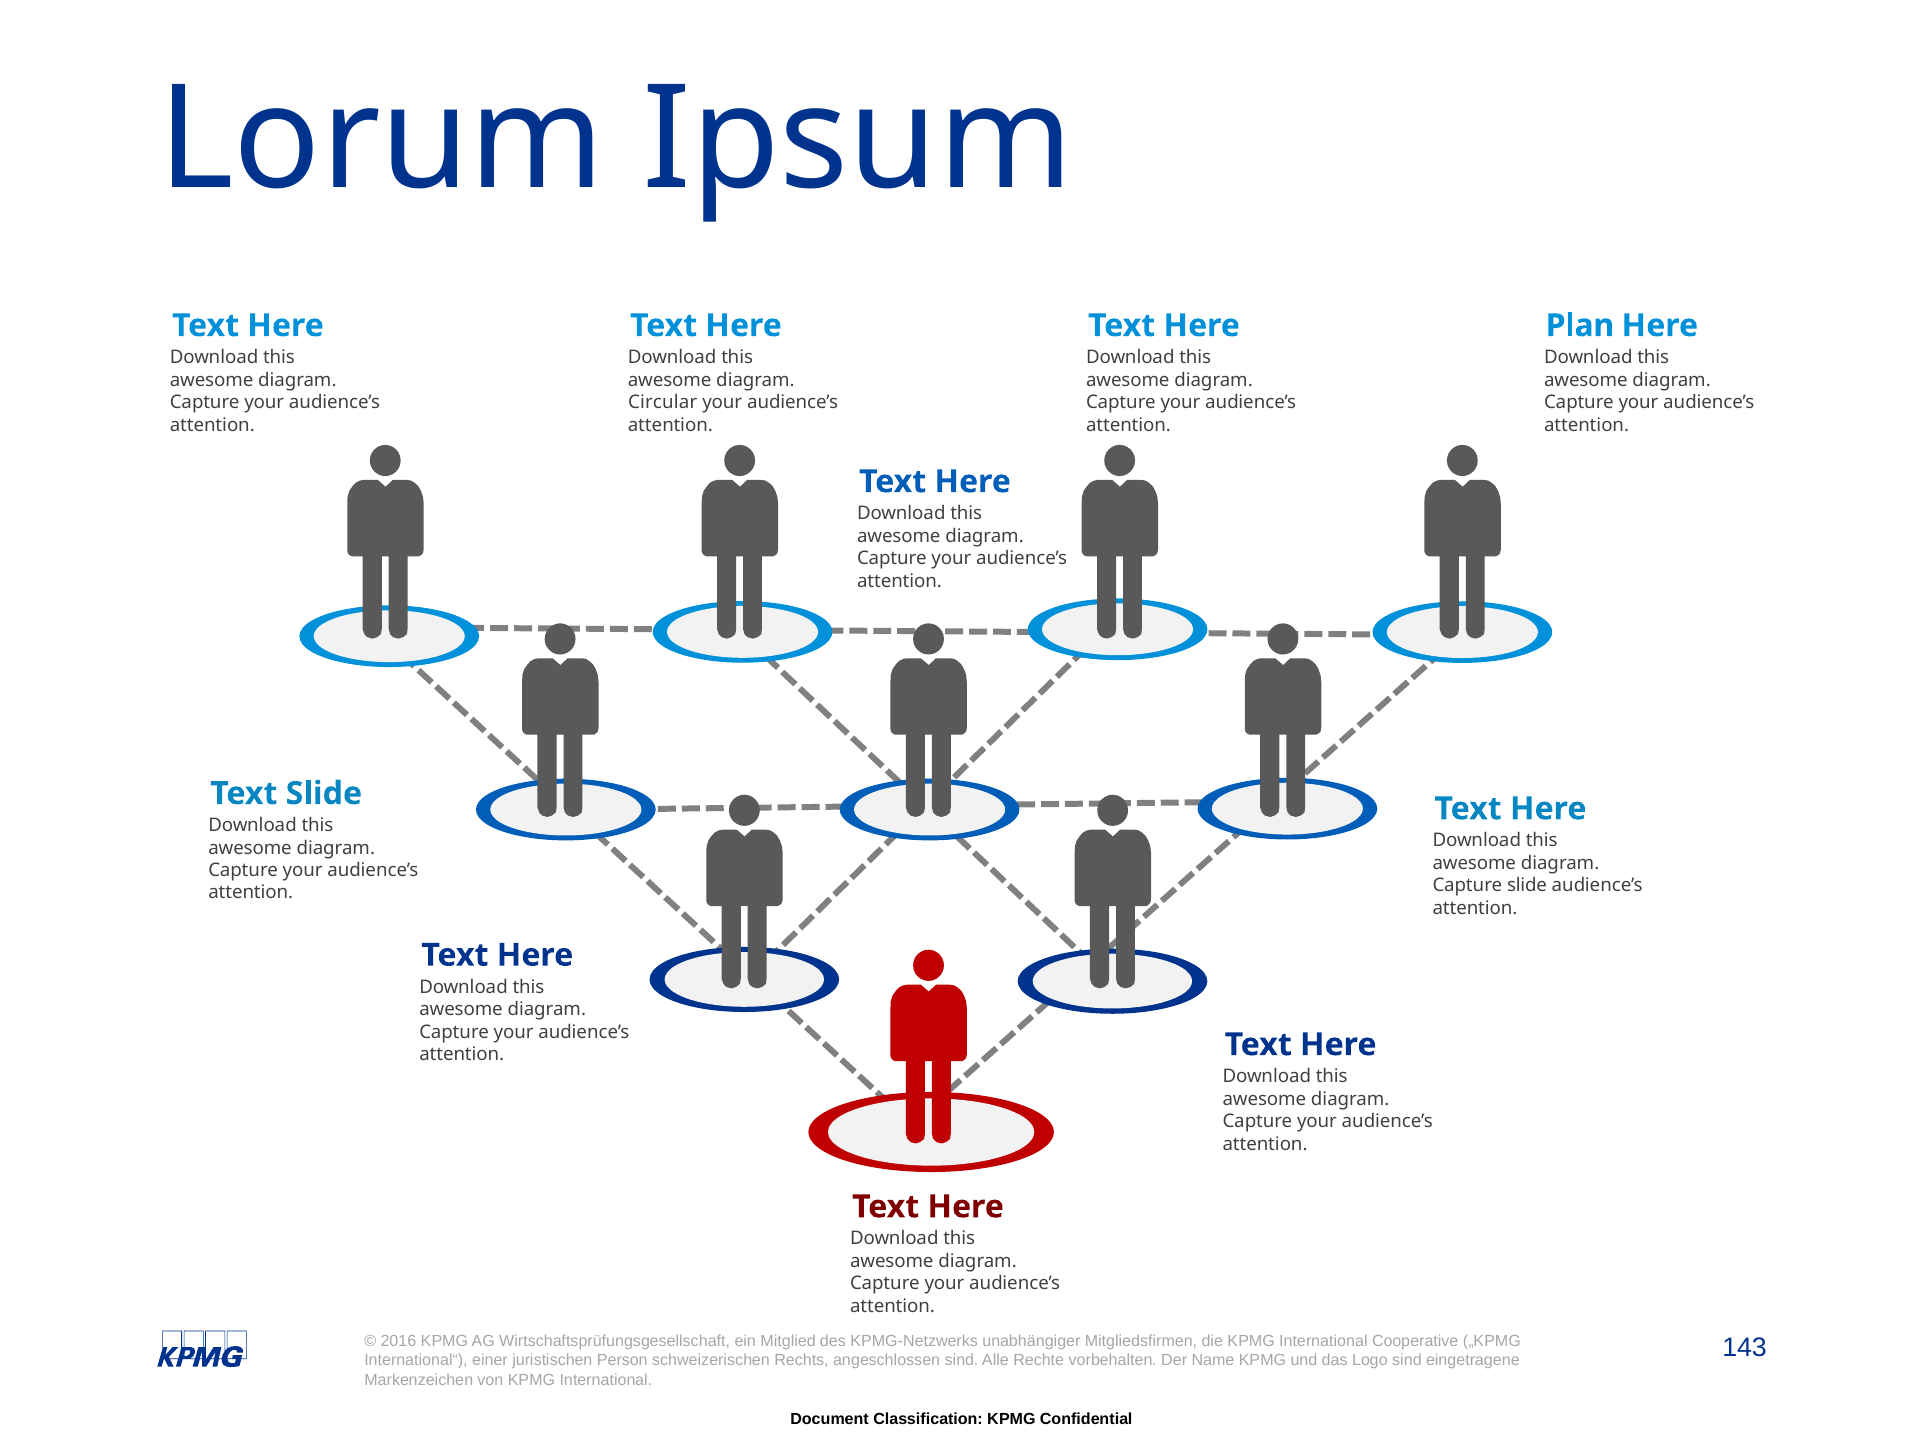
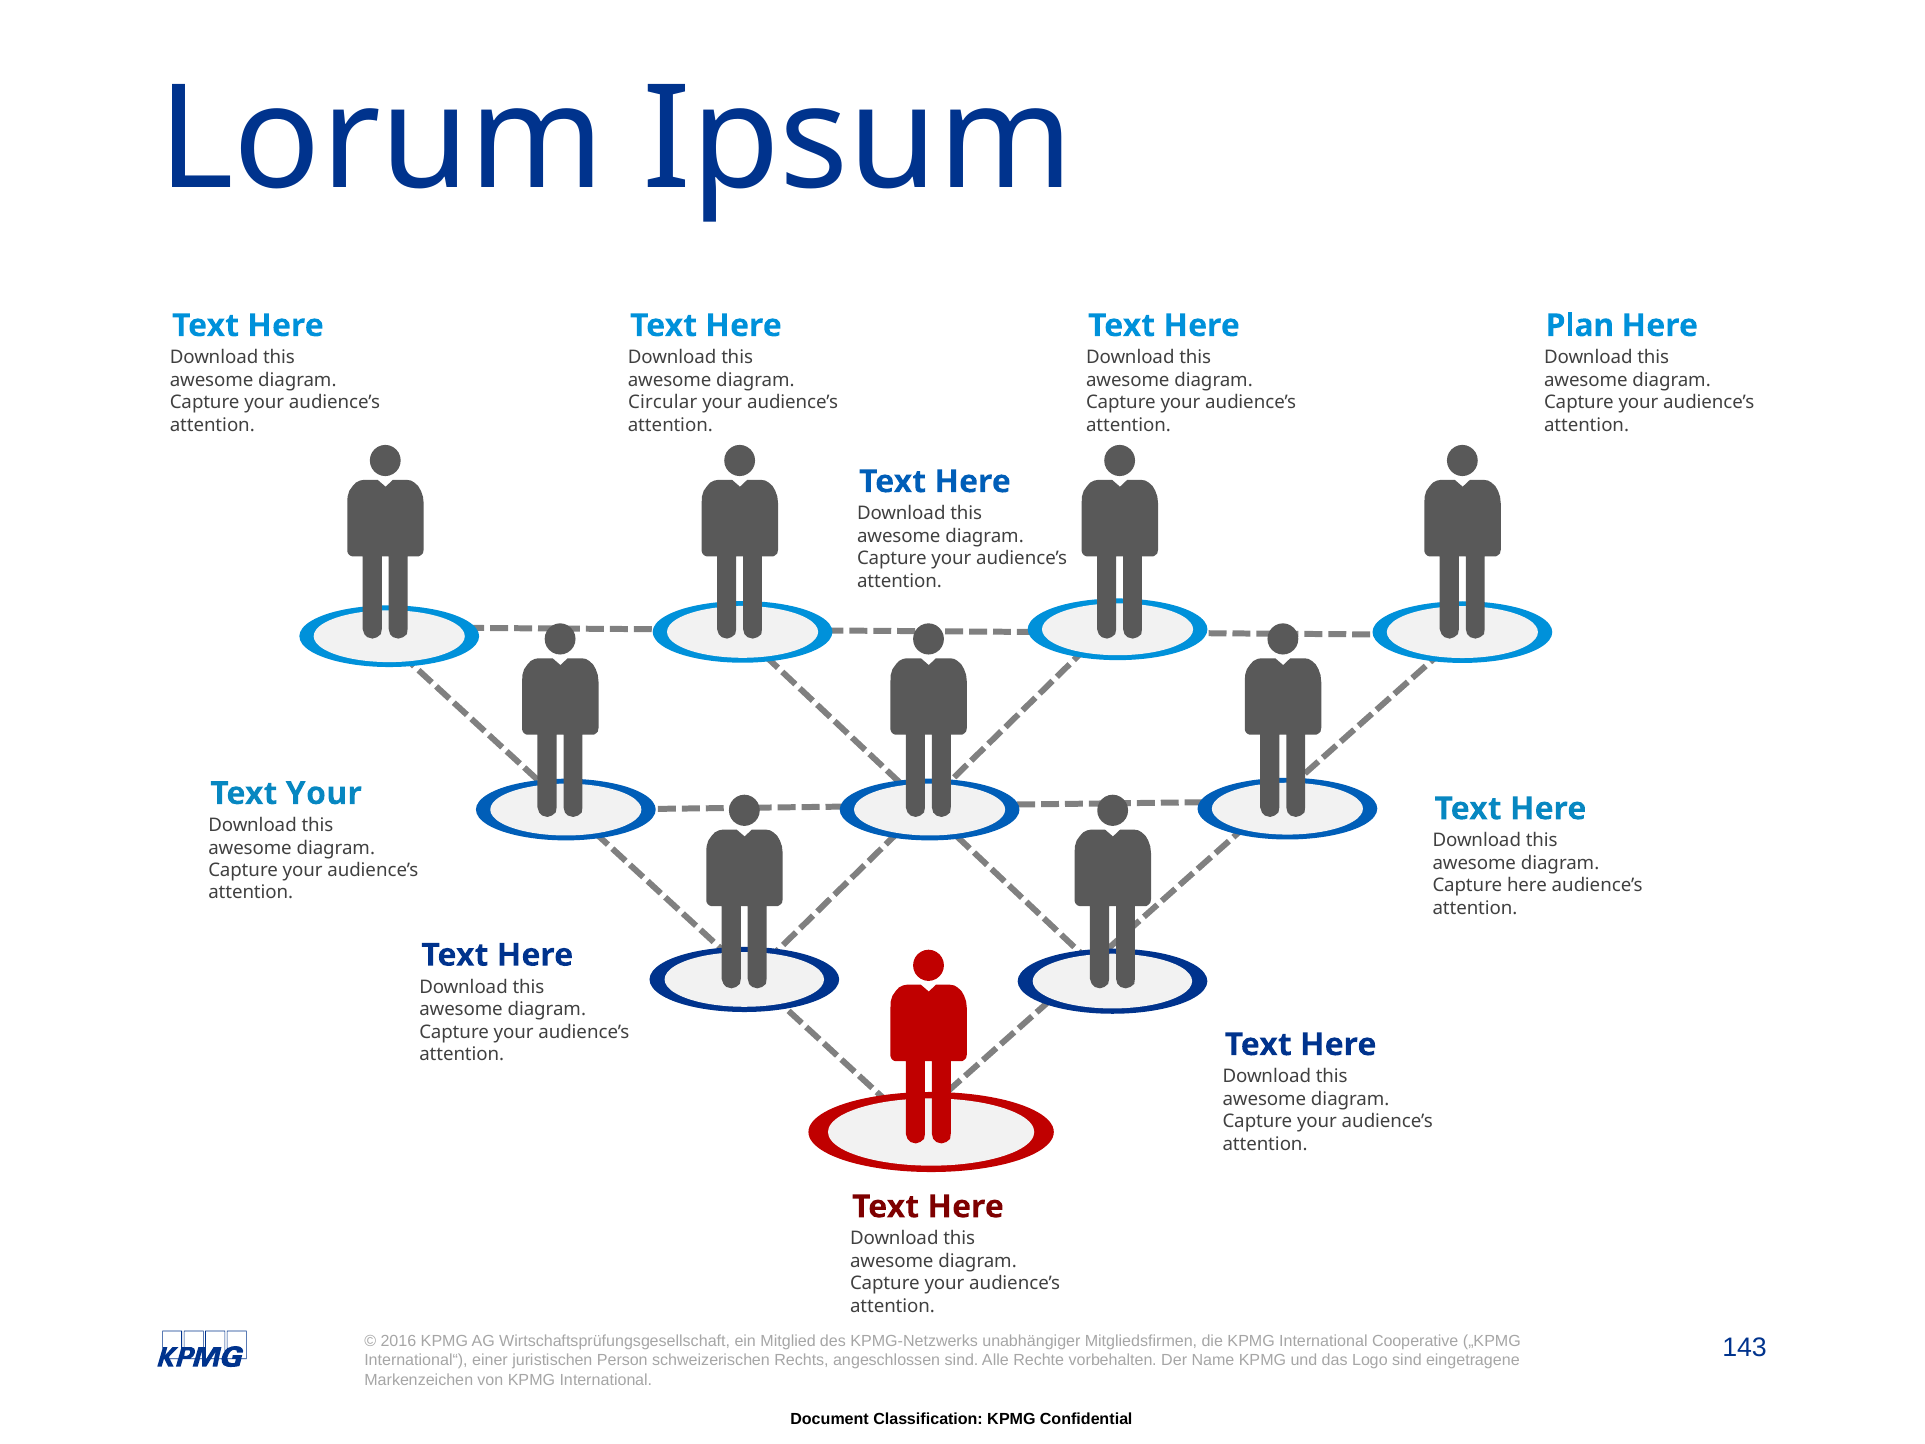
Text Slide: Slide -> Your (324, 793)
Capture slide: slide -> here (1527, 885)
